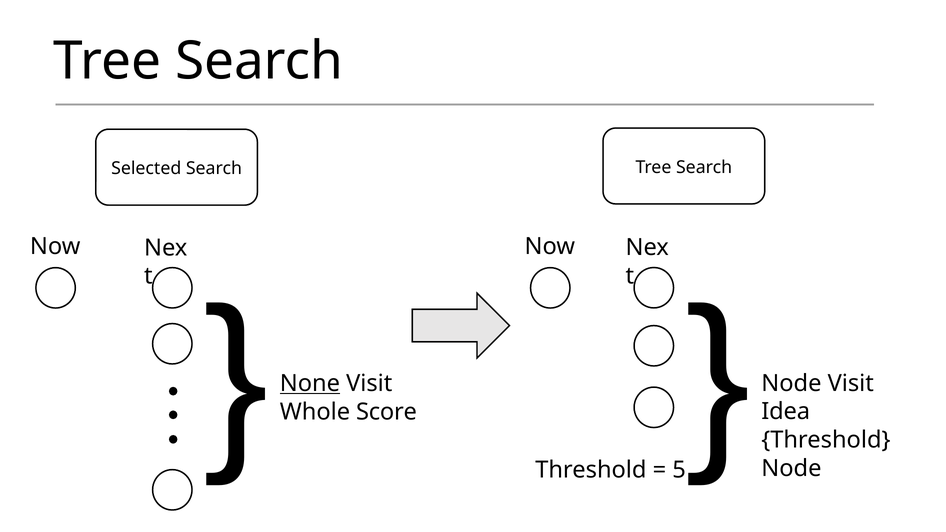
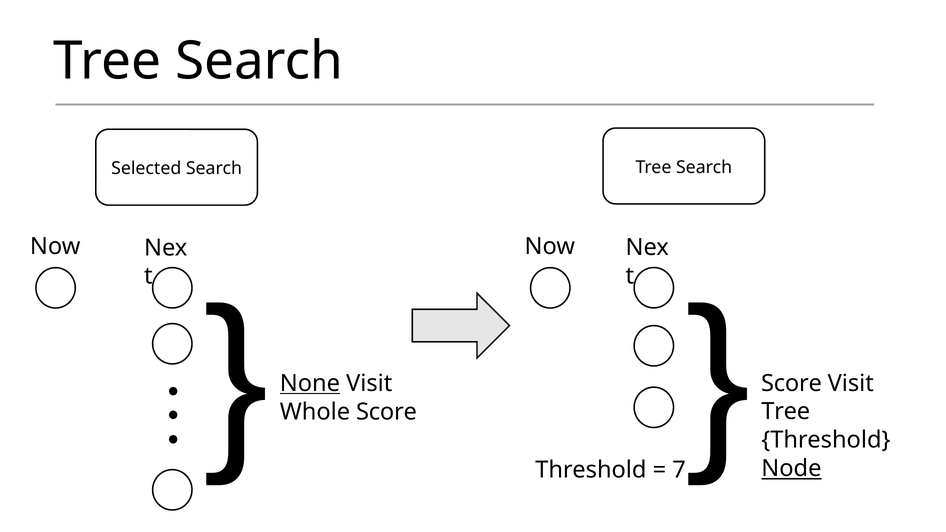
Node: Node -> Score (792, 383)
Idea: Idea -> Tree (786, 412)
Node underline: none -> present (791, 469)
5: 5 -> 7 (679, 470)
